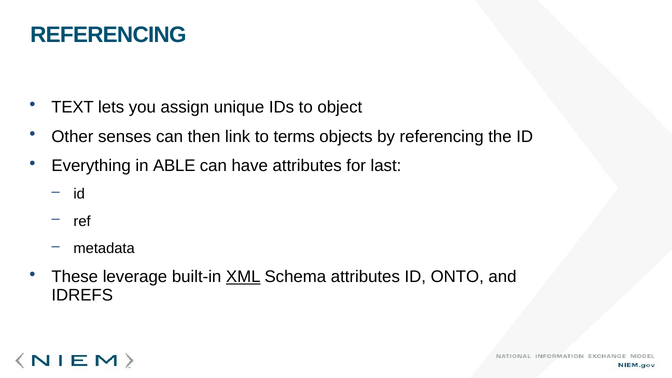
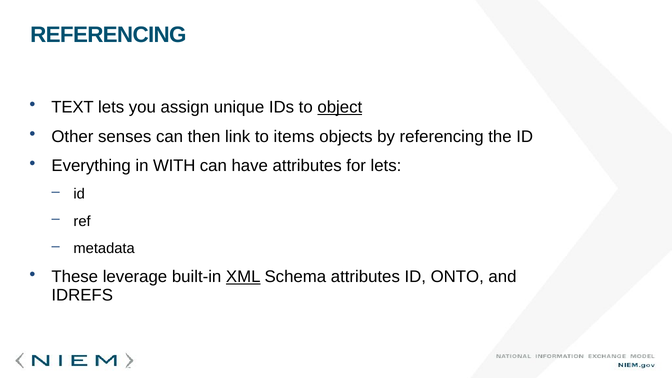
object underline: none -> present (340, 107)
terms: terms -> items (294, 136)
ABLE: ABLE -> WITH (174, 166)
for last: last -> lets (386, 166)
